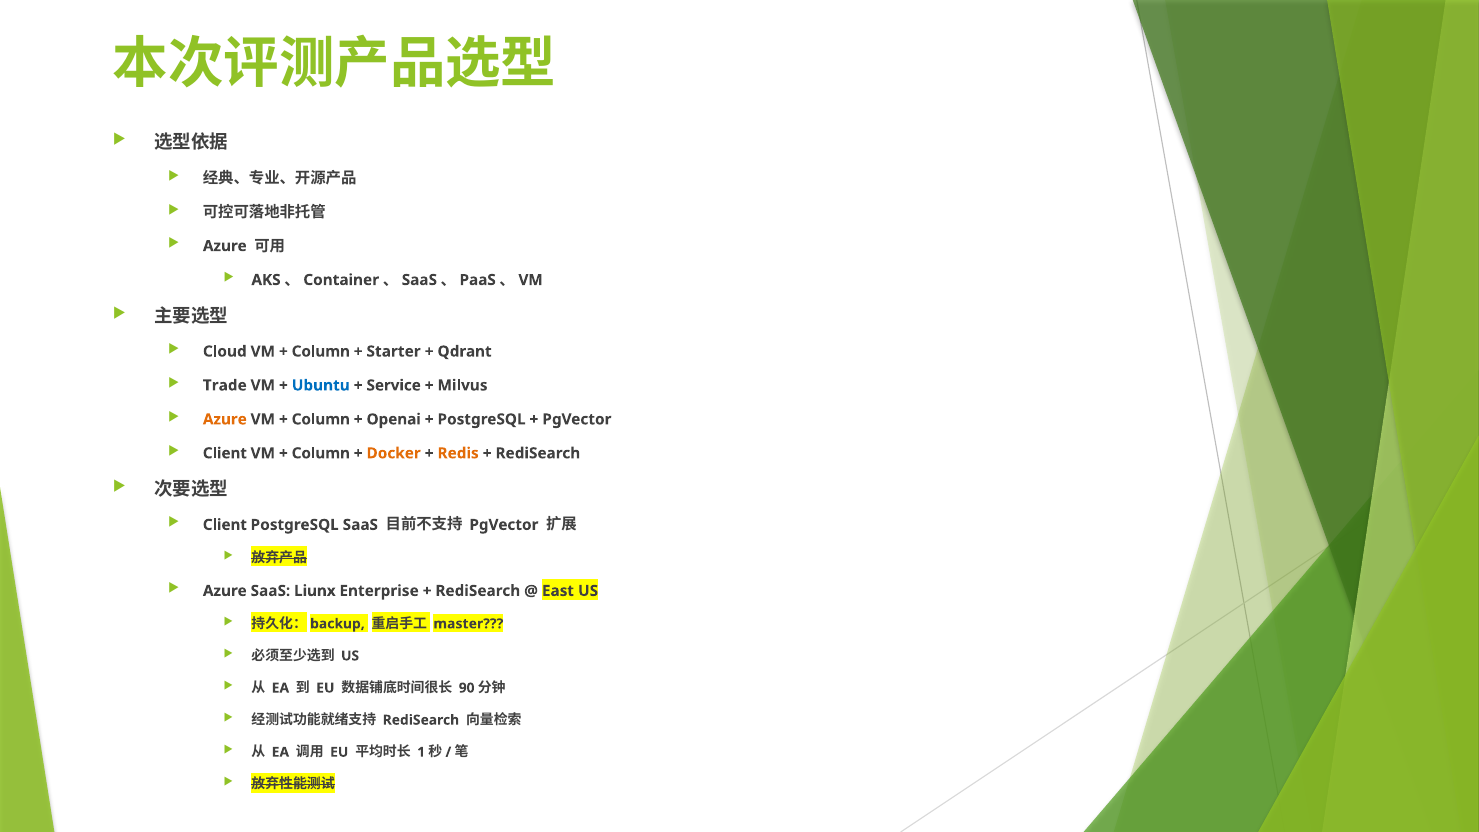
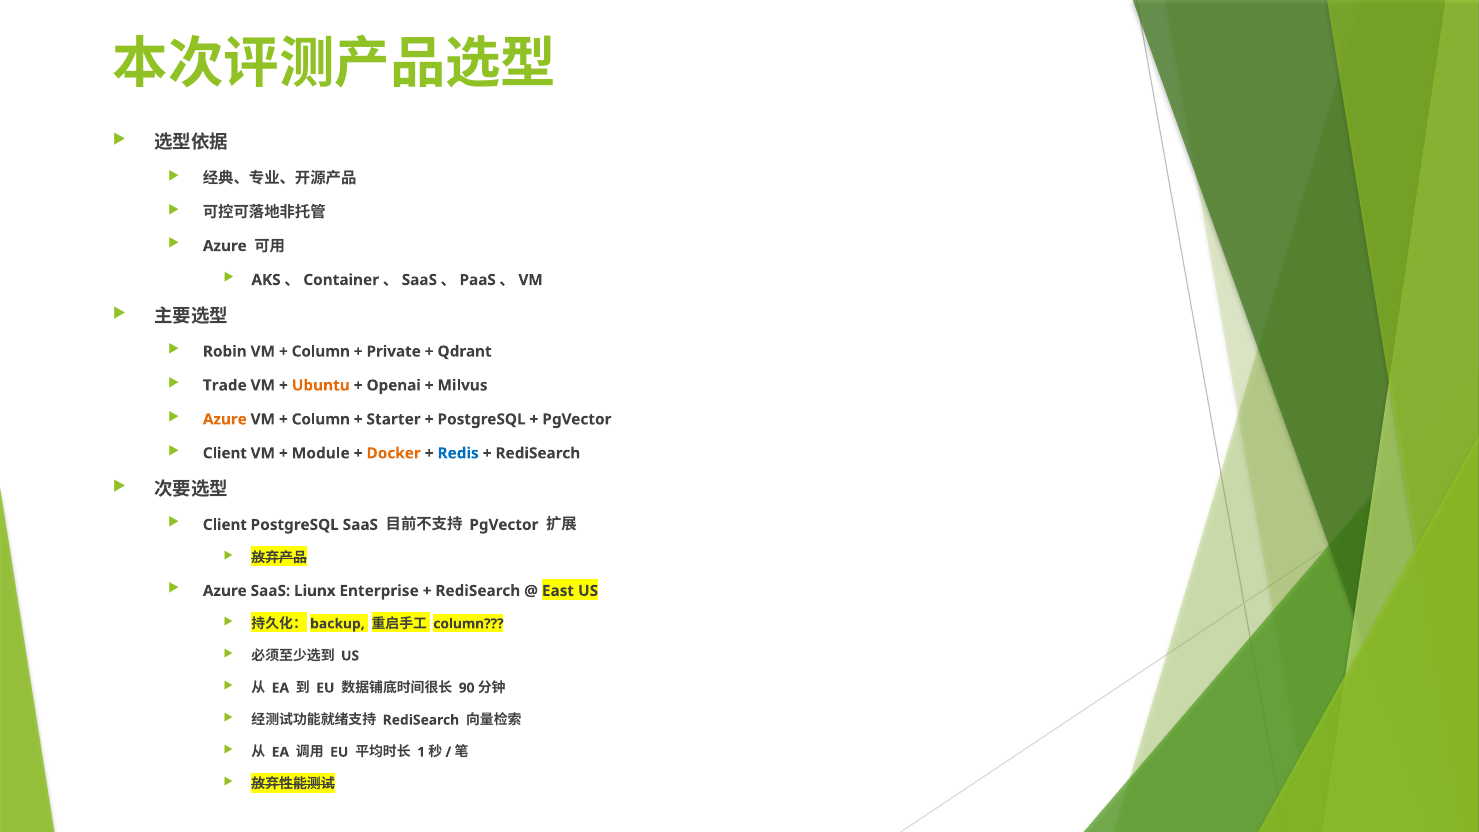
Cloud: Cloud -> Robin (225, 351)
Starter: Starter -> Private (394, 351)
Ubuntu colour: blue -> orange (321, 385)
Service: Service -> Openai (394, 385)
Openai: Openai -> Starter (394, 419)
Column: Column -> Module (321, 453)
Redis colour: orange -> blue (458, 453)
master: master -> column (468, 624)
